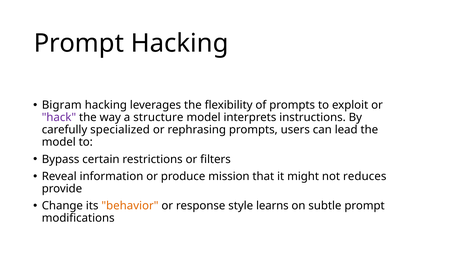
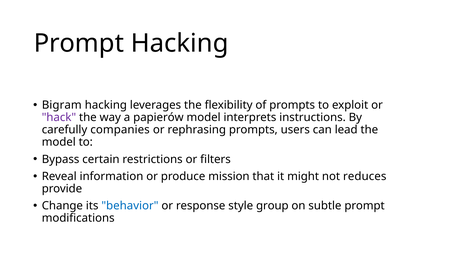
structure: structure -> papierów (158, 118)
specialized: specialized -> companies (120, 130)
behavior colour: orange -> blue (130, 206)
learns: learns -> group (272, 206)
